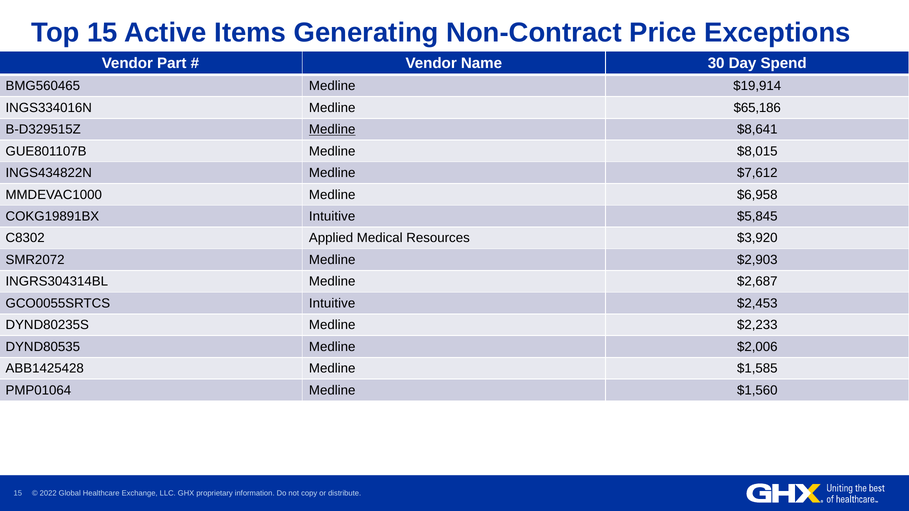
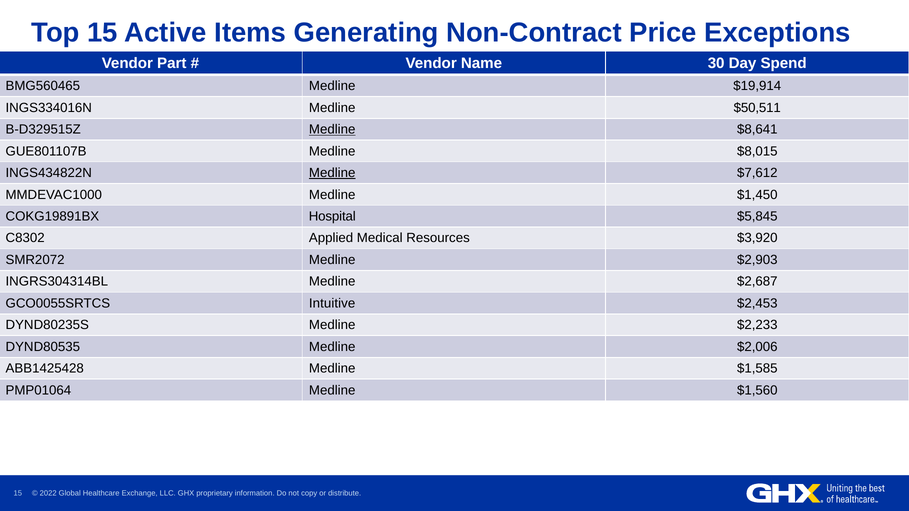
$65,186: $65,186 -> $50,511 (757, 108)
Medline underline: none -> present (332, 173)
$6,958: $6,958 -> $1,450 (757, 195)
COKG19891BX Intuitive: Intuitive -> Hospital (332, 216)
